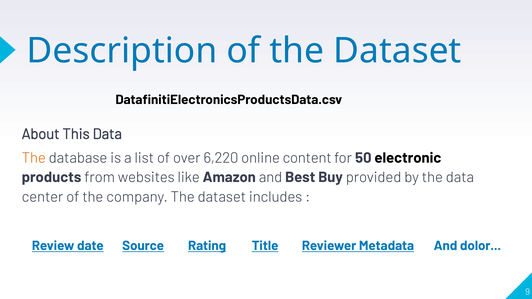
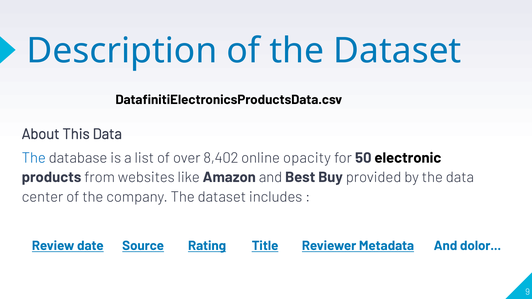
The colour: orange -> blue (34, 158)
6,220: 6,220 -> 8,402 (221, 158)
content: content -> opacity (307, 158)
